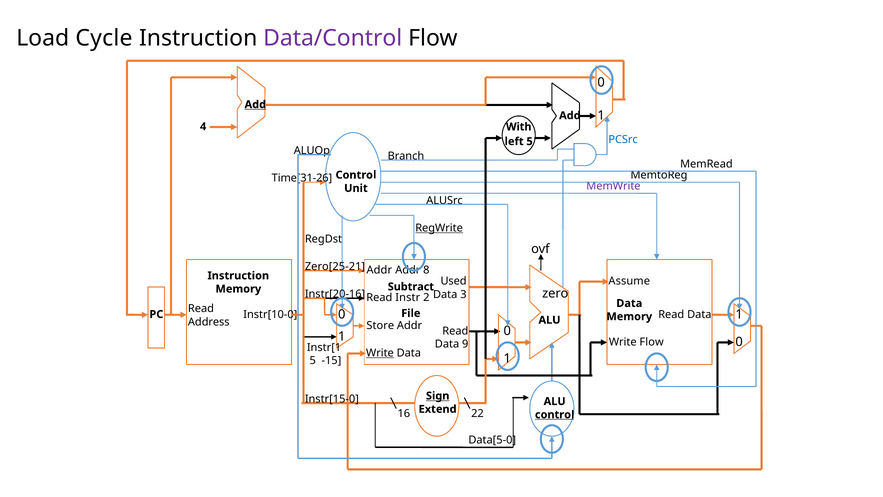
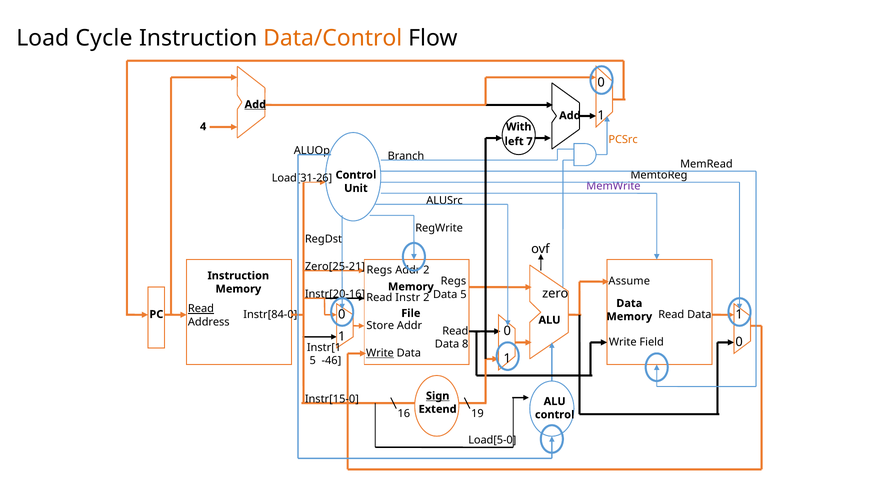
Data/Control colour: purple -> orange (333, 38)
PCSrc colour: blue -> orange (623, 140)
left 5: 5 -> 7 (530, 141)
Time[31-26: Time[31-26 -> Load[31-26 (302, 178)
RegWrite underline: present -> none (439, 228)
Addr: Addr -> Regs (379, 270)
Addr 8: 8 -> 2 (426, 270)
Used: Used -> Regs (453, 281)
Subtract: Subtract -> Memory (411, 287)
Data 3: 3 -> 5 (463, 294)
Read underline: none -> present (201, 309)
Instr[10-0: Instr[10-0 -> Instr[84-0 (270, 314)
Write Flow: Flow -> Field (652, 342)
9: 9 -> 8 (465, 344)
-15: -15 -> -46 (331, 361)
22: 22 -> 19 (477, 413)
control underline: present -> none (555, 414)
Data[5-0: Data[5-0 -> Load[5-0 (492, 440)
